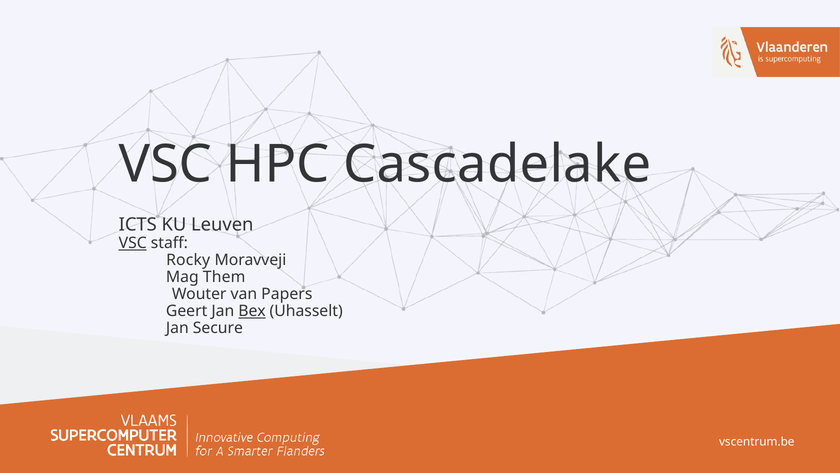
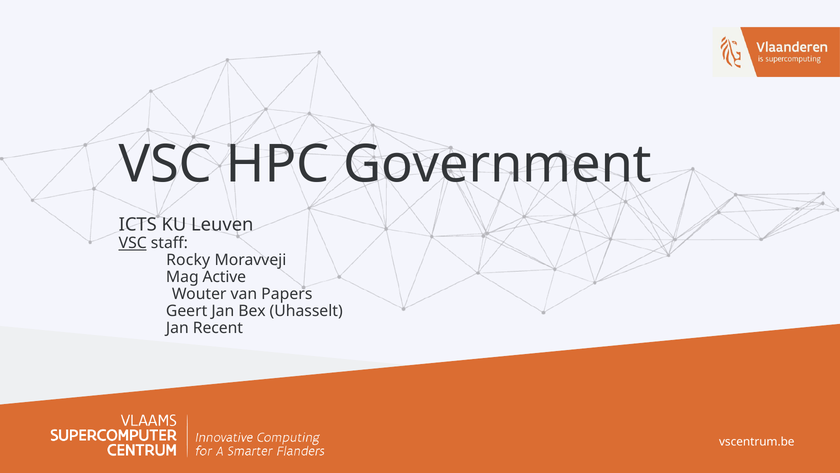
Cascadelake: Cascadelake -> Government (497, 164)
Them: Them -> Active (224, 277)
Bex underline: present -> none (252, 311)
Secure: Secure -> Recent (218, 328)
